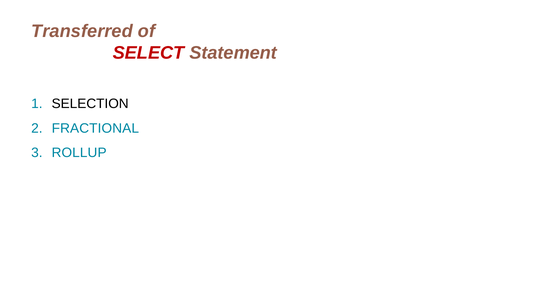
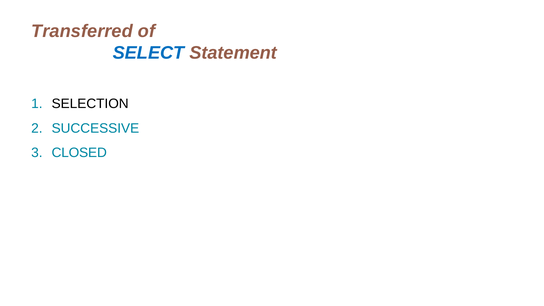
SELECT colour: red -> blue (149, 53)
FRACTIONAL: FRACTIONAL -> SUCCESSIVE (95, 128)
ROLLUP: ROLLUP -> CLOSED (79, 153)
